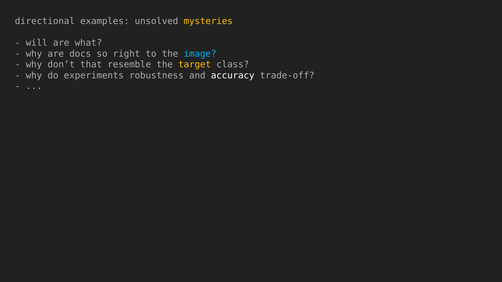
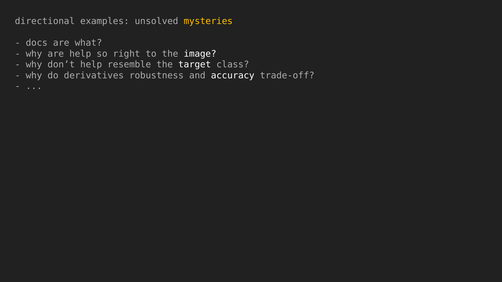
will: will -> docs (37, 43)
are docs: docs -> help (80, 54)
image colour: light blue -> white (200, 54)
don’t that: that -> help (91, 65)
target colour: yellow -> white (195, 65)
experiments: experiments -> derivatives (94, 76)
